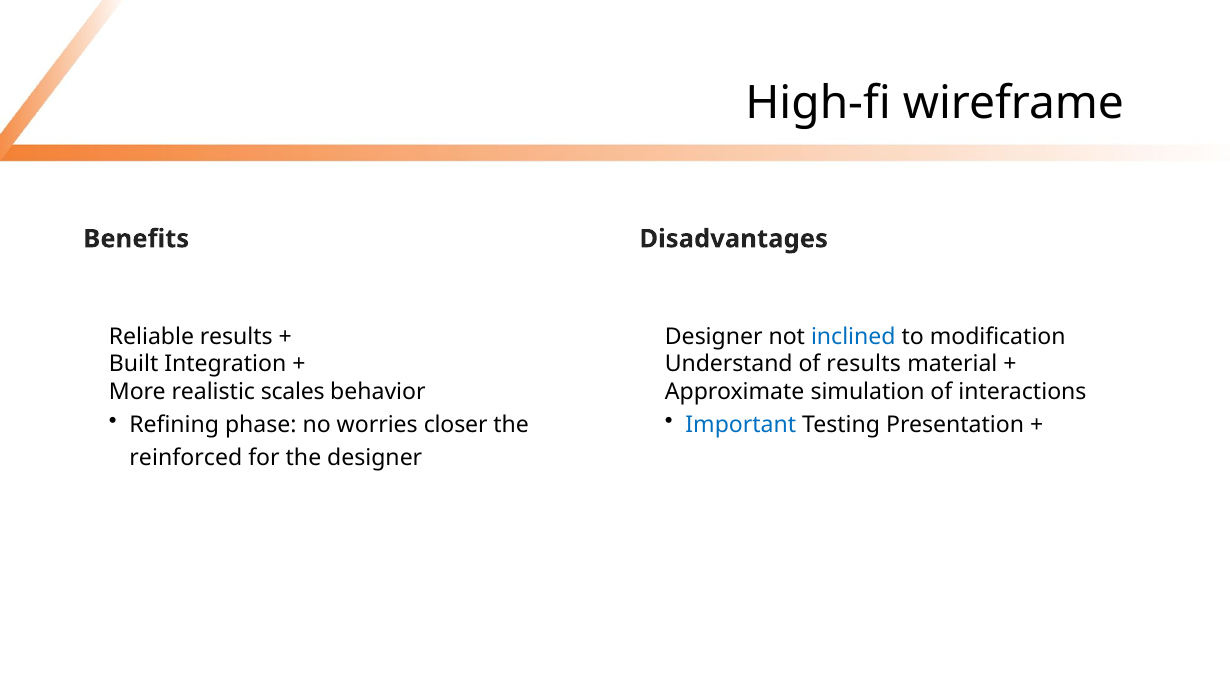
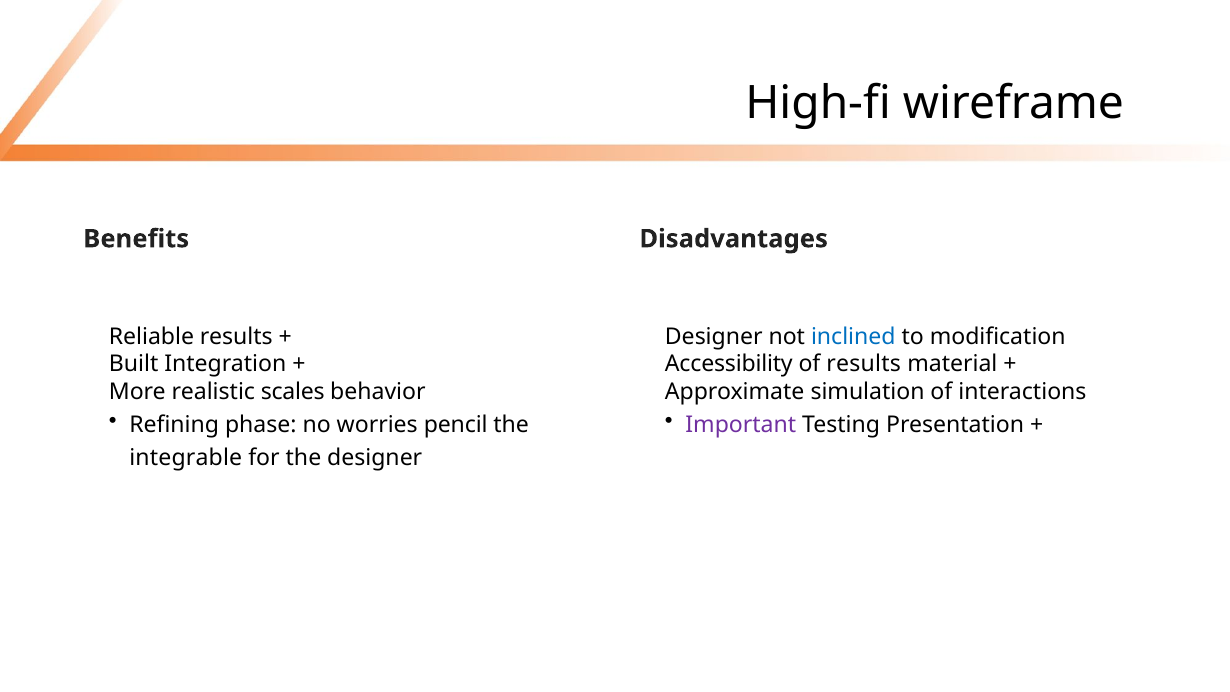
Understand: Understand -> Accessibility (729, 364)
closer: closer -> pencil (456, 425)
Important colour: blue -> purple (741, 425)
reinforced: reinforced -> integrable (186, 457)
